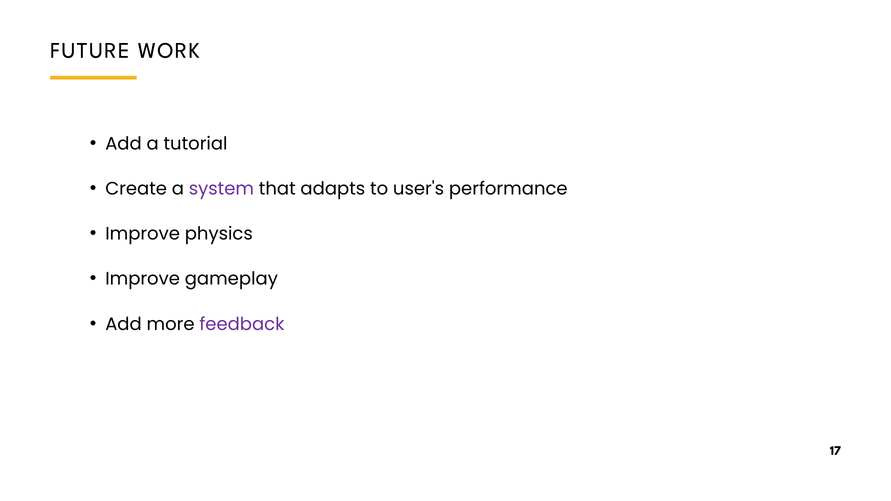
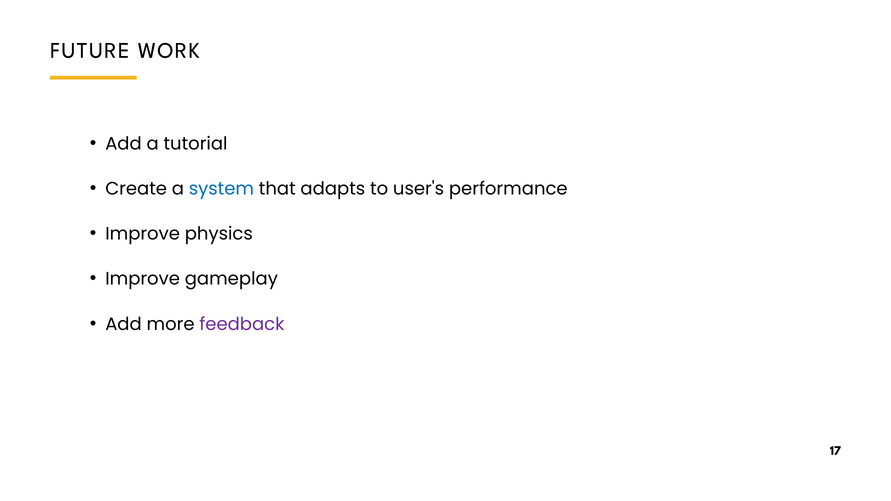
system colour: purple -> blue (221, 189)
